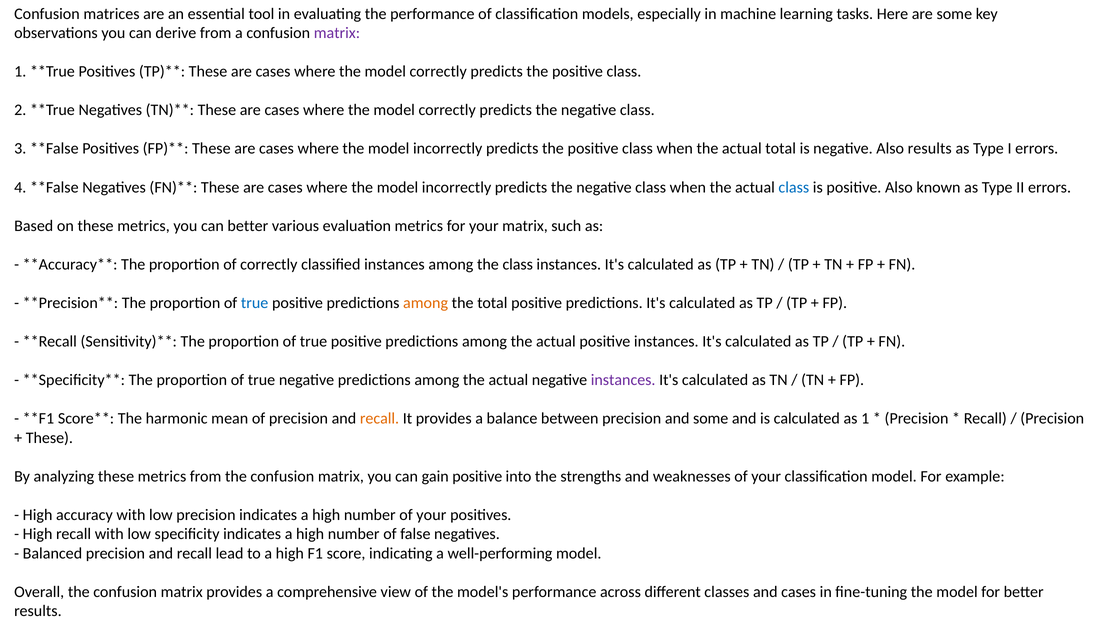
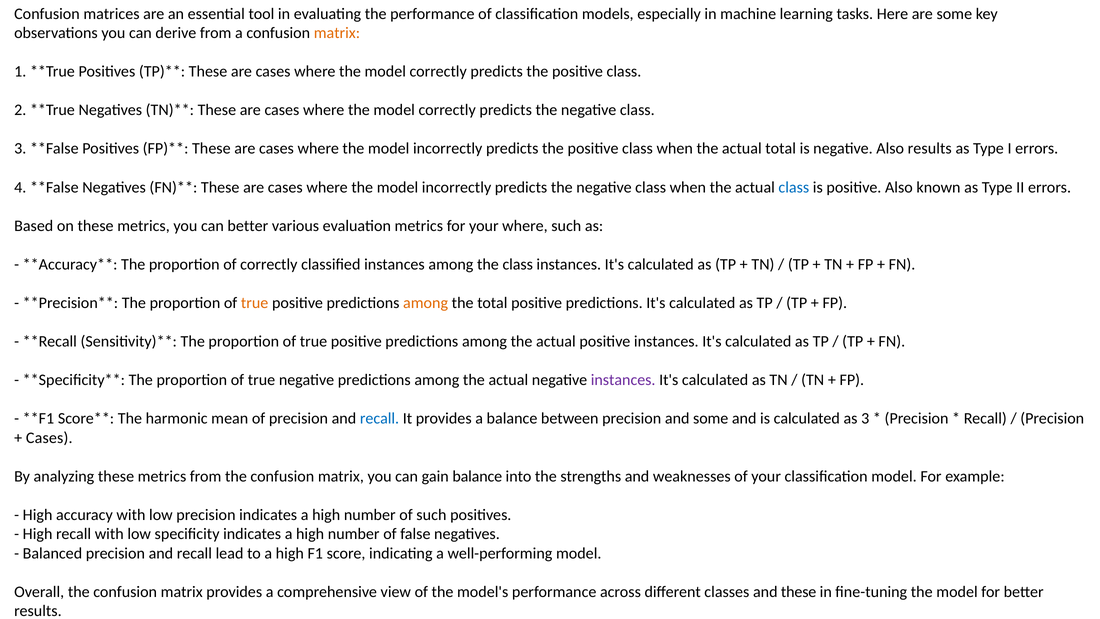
matrix colour: purple -> orange (337, 33)
your matrix: matrix -> where (525, 226)
true colour: blue -> orange (255, 303)
recall colour: orange -> blue (380, 418)
as 1: 1 -> 3 (865, 418)
These: These -> Cases (49, 438)
gain positive: positive -> balance (477, 476)
number of your: your -> such (431, 515)
and cases: cases -> these (799, 592)
